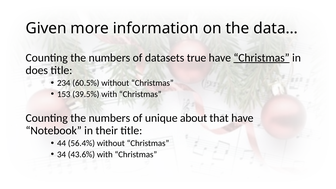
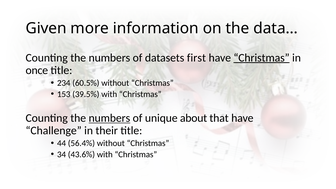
true: true -> first (196, 58)
does: does -> once (37, 70)
numbers underline: none -> present (109, 118)
Notebook: Notebook -> Challenge (54, 130)
